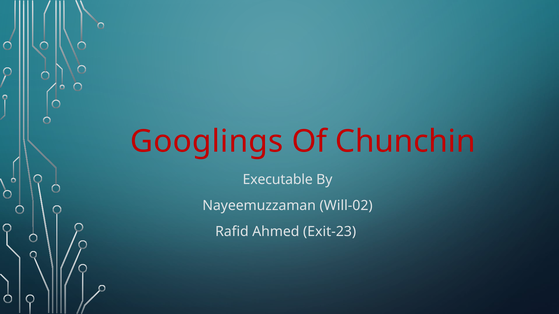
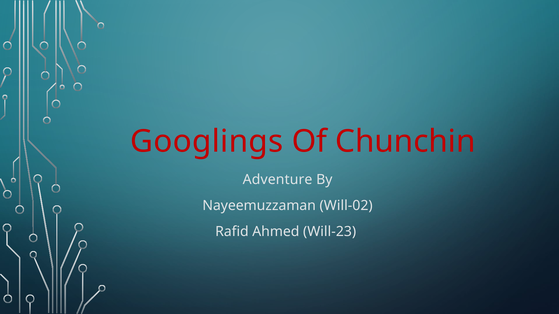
Executable: Executable -> Adventure (278, 180)
Exit-23: Exit-23 -> Will-23 (330, 232)
